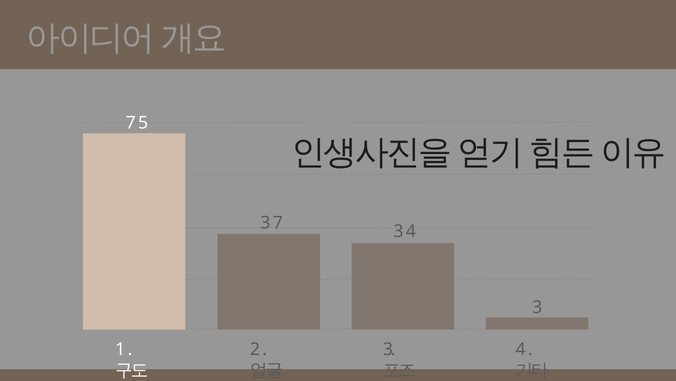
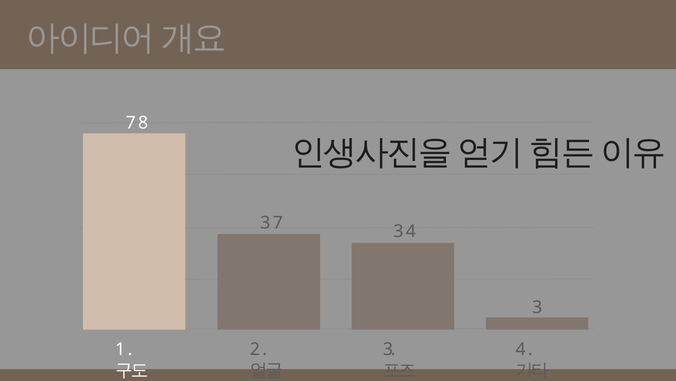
5: 5 -> 8 (143, 123)
